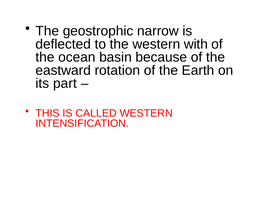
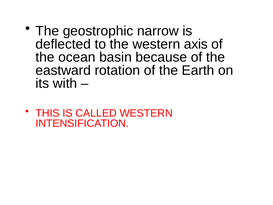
with: with -> axis (196, 44)
part: part -> with (65, 83)
